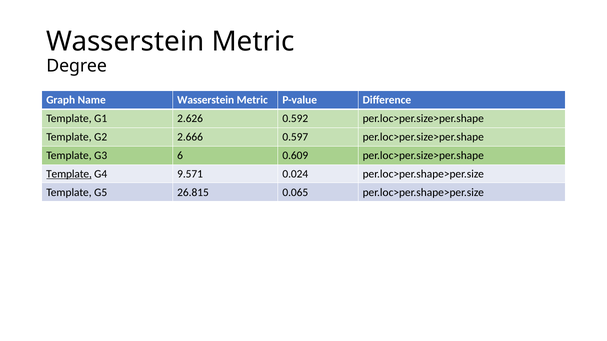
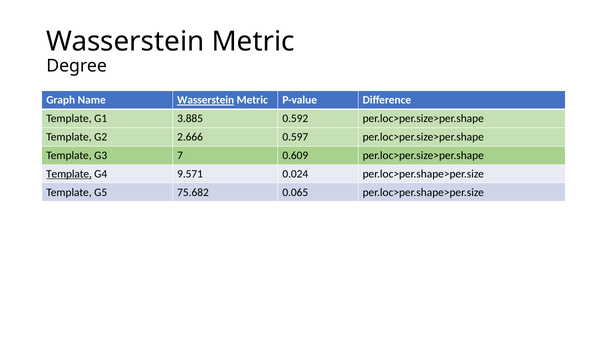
Wasserstein underline: none -> present (206, 100)
2.626: 2.626 -> 3.885 (190, 119)
6: 6 -> 7 (180, 156)
26.815: 26.815 -> 75.682 (193, 193)
